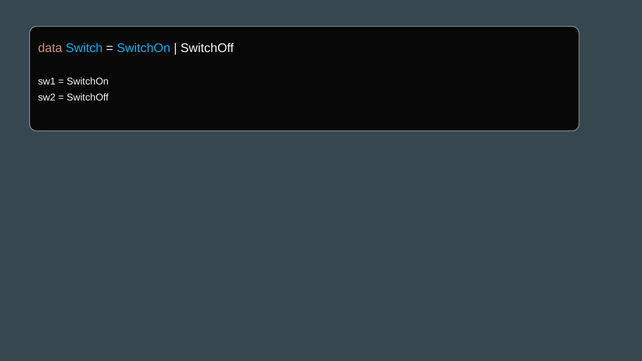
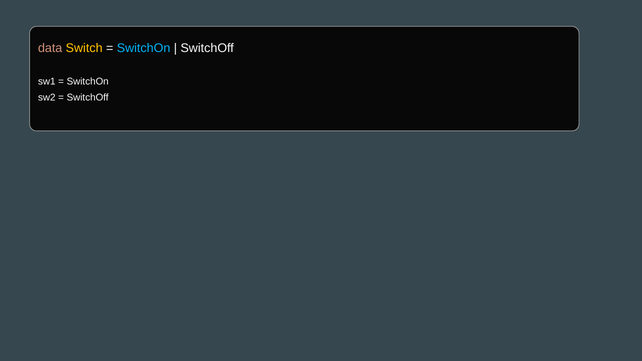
Switch colour: light blue -> yellow (84, 48)
